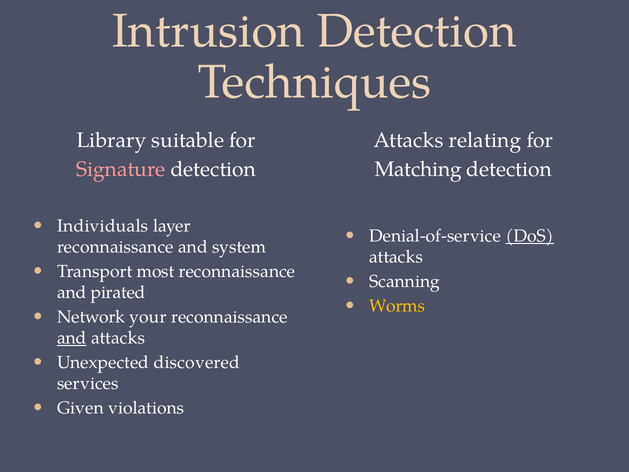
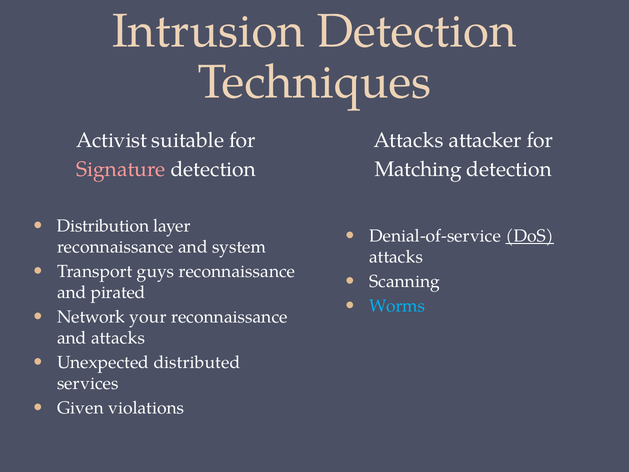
Library: Library -> Activist (112, 140)
relating: relating -> attacker (485, 140)
Individuals: Individuals -> Distribution (103, 226)
most: most -> guys (156, 271)
Worms colour: yellow -> light blue (397, 306)
and underline: present -> none (72, 338)
discovered: discovered -> distributed (197, 362)
